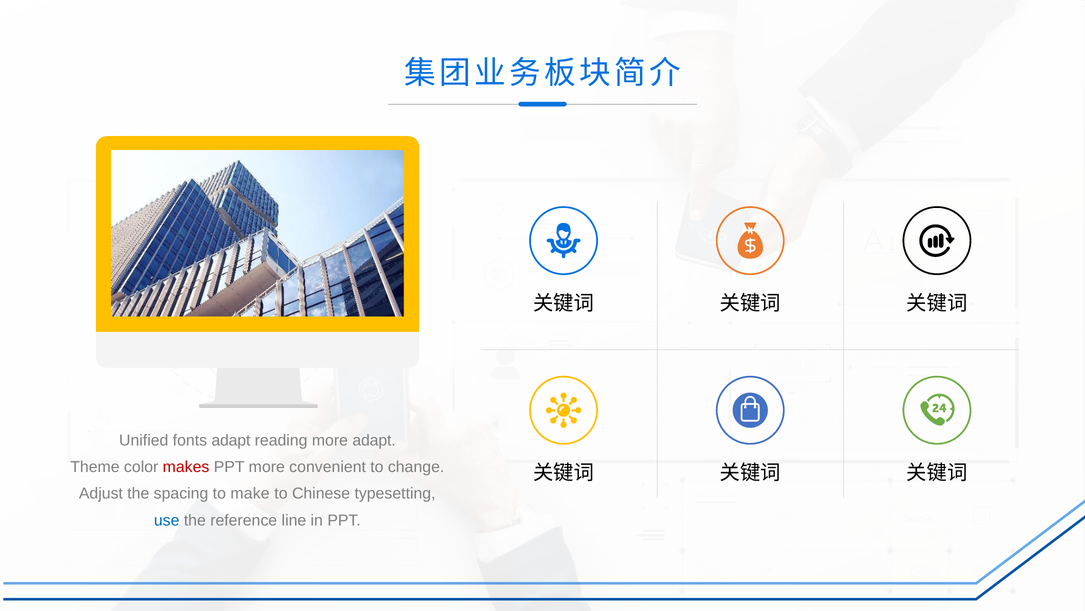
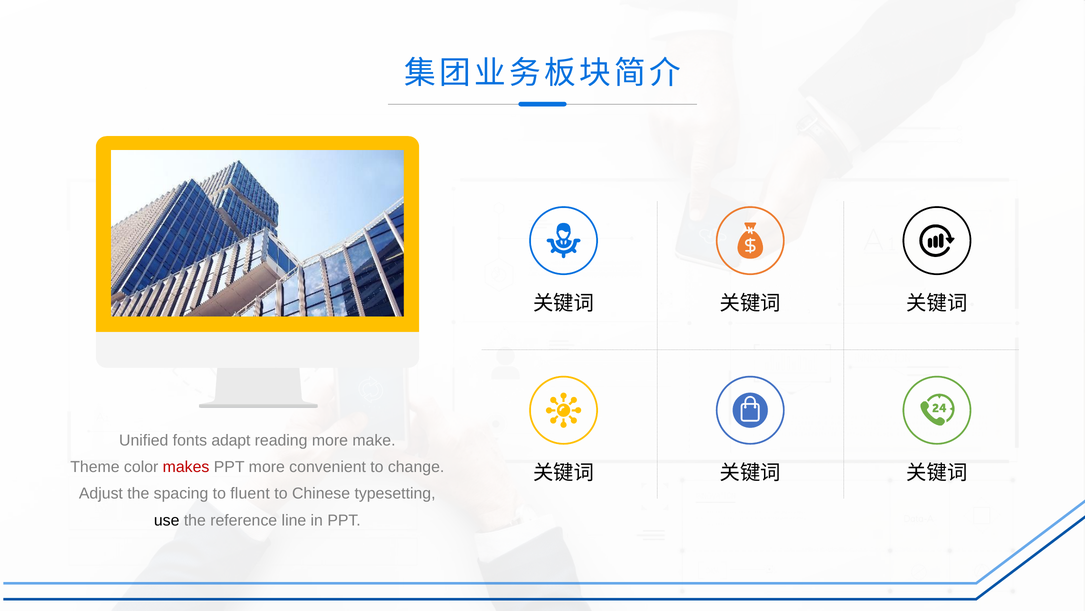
more adapt: adapt -> make (374, 440)
make: make -> fluent (250, 493)
use colour: blue -> black (167, 520)
